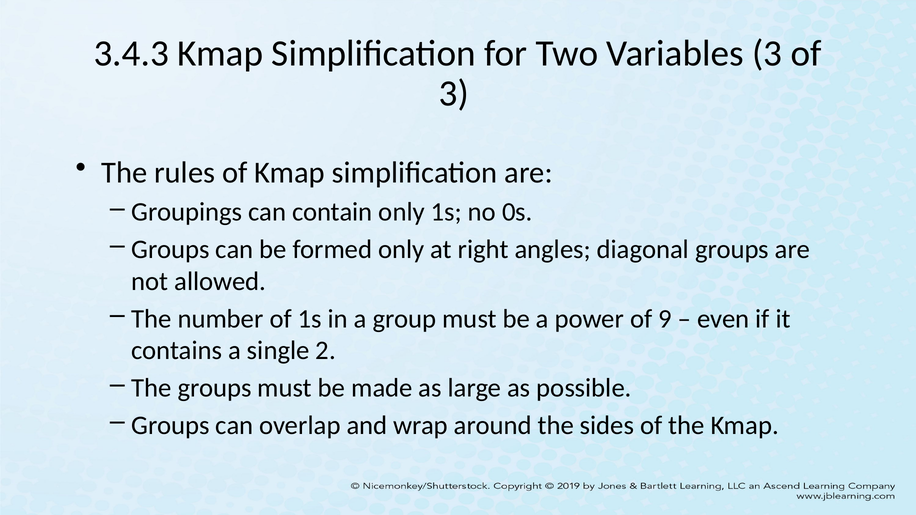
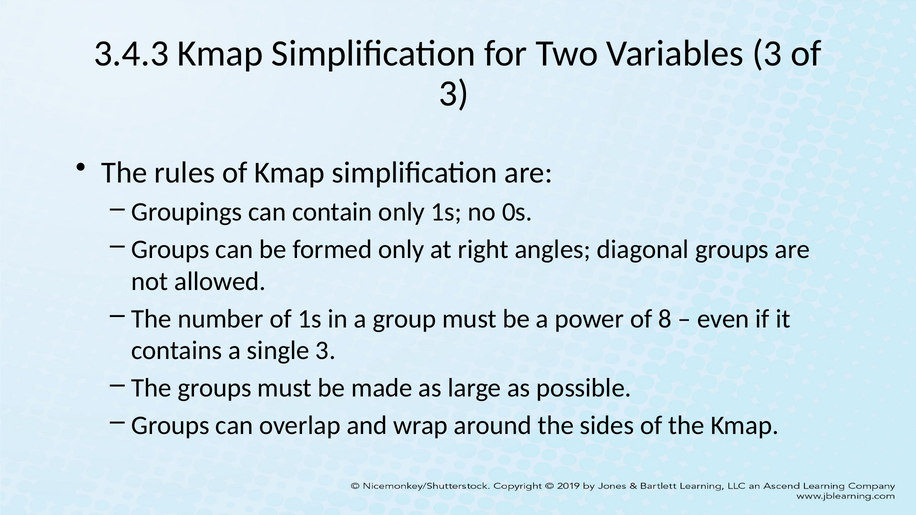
9: 9 -> 8 (665, 319)
single 2: 2 -> 3 (326, 351)
